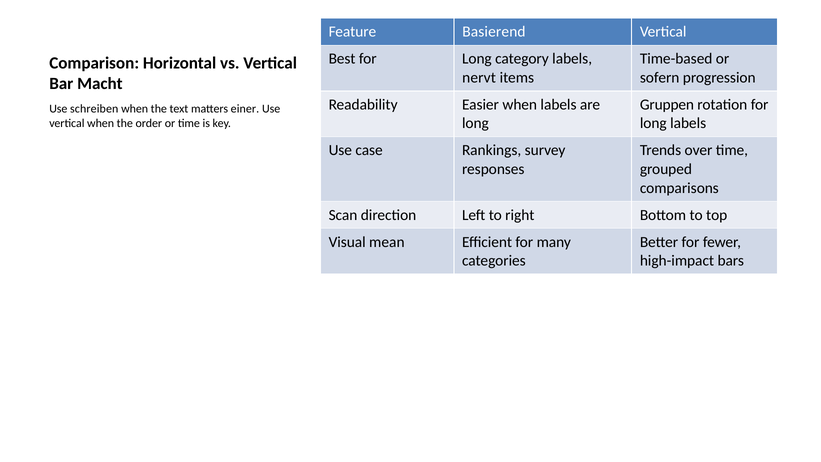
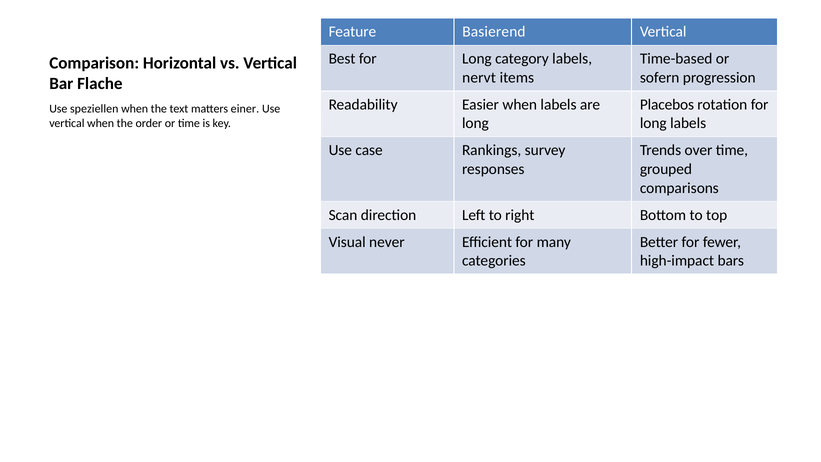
Macht: Macht -> Flache (100, 83)
Gruppen: Gruppen -> Placebos (667, 105)
schreiben: schreiben -> speziellen (94, 109)
mean: mean -> never (387, 242)
